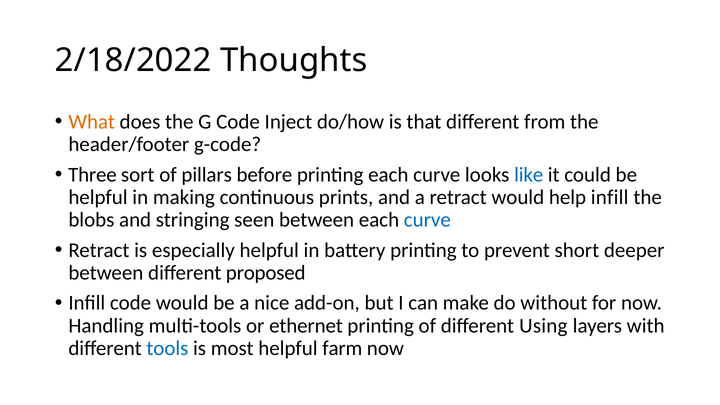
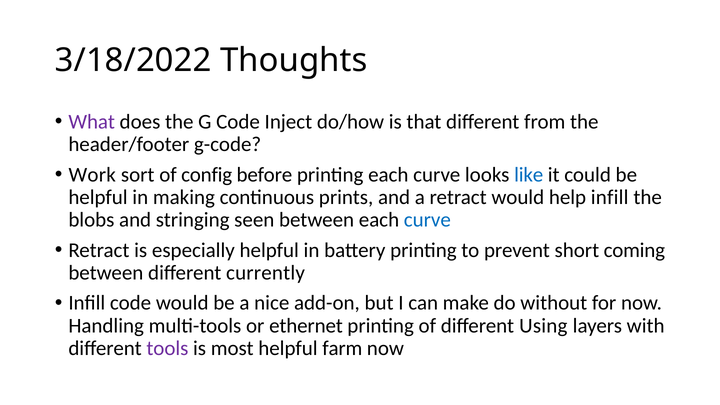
2/18/2022: 2/18/2022 -> 3/18/2022 (133, 60)
What colour: orange -> purple (92, 122)
Three: Three -> Work (92, 175)
pillars: pillars -> config (207, 175)
deeper: deeper -> coming (634, 250)
proposed: proposed -> currently (265, 273)
tools colour: blue -> purple (167, 348)
